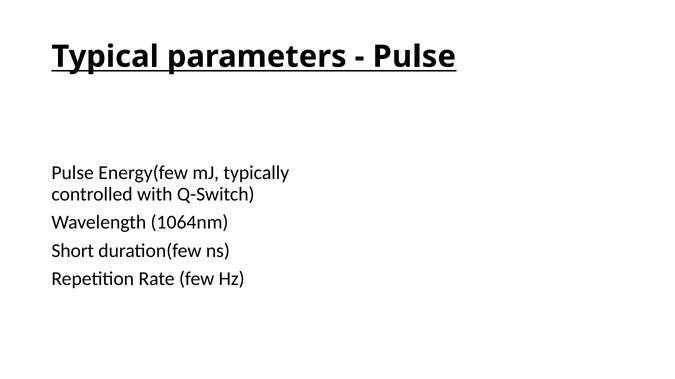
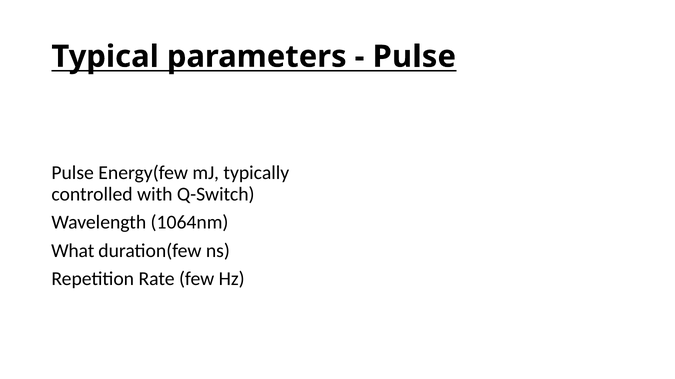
Short: Short -> What (73, 251)
